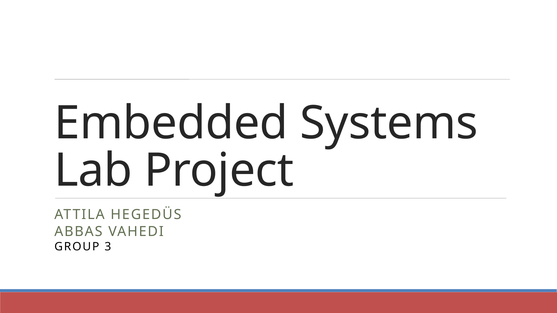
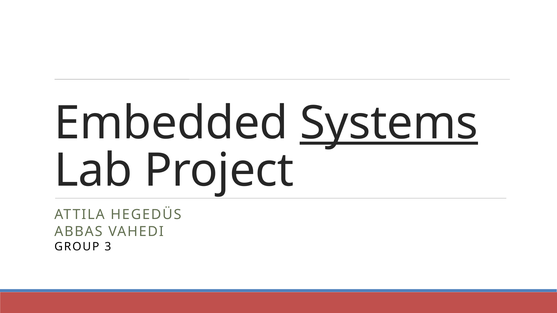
Systems underline: none -> present (389, 123)
